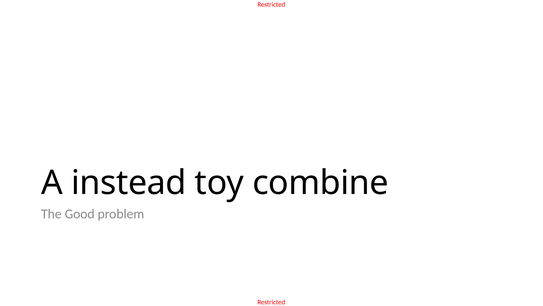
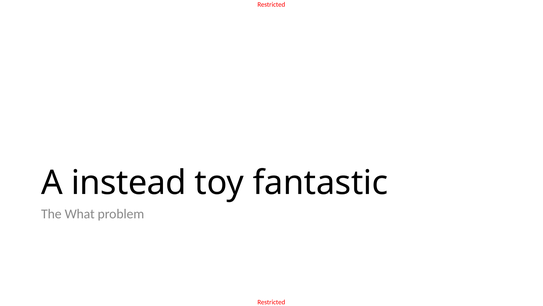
combine: combine -> fantastic (320, 183)
Good: Good -> What (80, 214)
